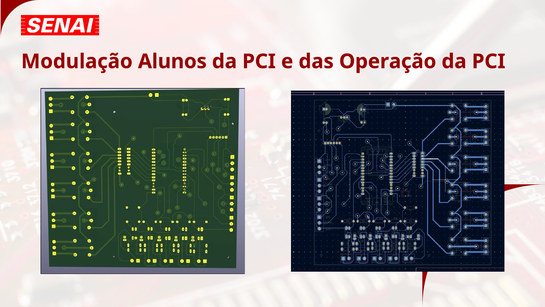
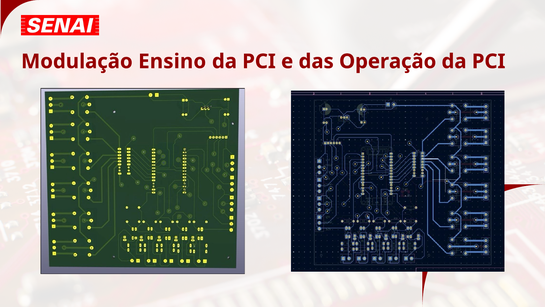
Alunos: Alunos -> Ensino (172, 61)
